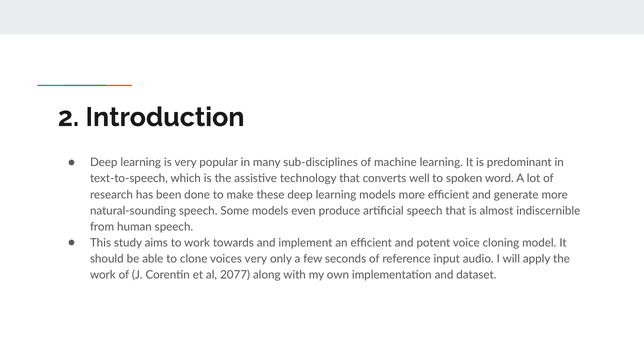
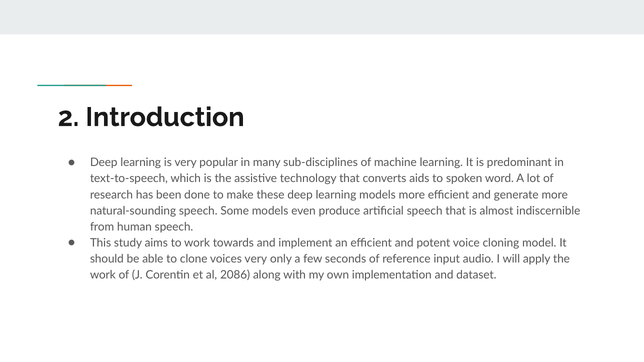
well: well -> aids (419, 179)
2077: 2077 -> 2086 (235, 275)
